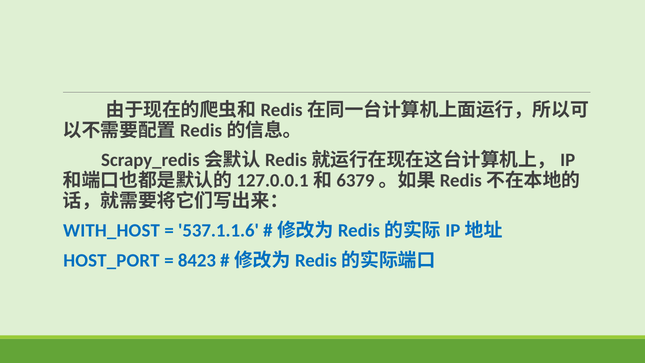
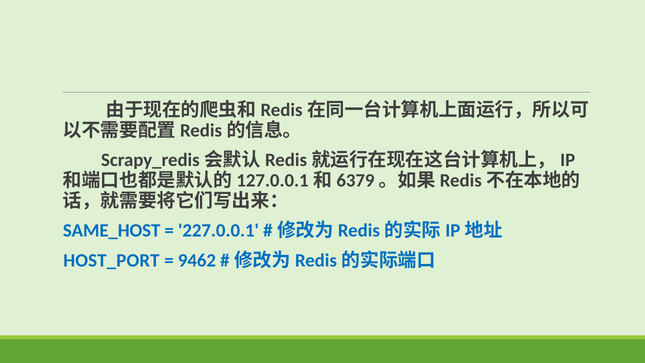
WITH_HOST: WITH_HOST -> SAME_HOST (112, 231)
537.1.1.6: 537.1.1.6 -> 227.0.0.1 (219, 231)
8423: 8423 -> 9462 (197, 260)
